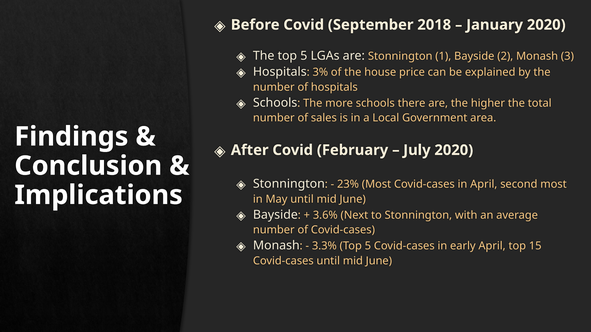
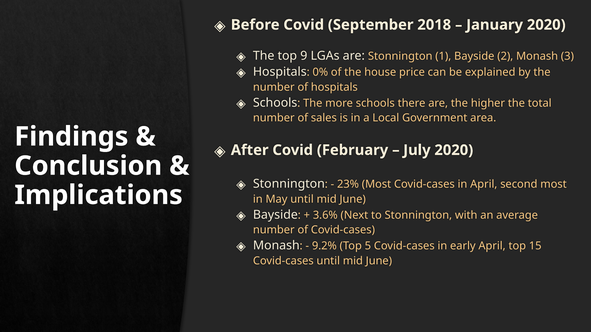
The top 5: 5 -> 9 (304, 56)
3%: 3% -> 0% (320, 72)
3.3%: 3.3% -> 9.2% (324, 246)
